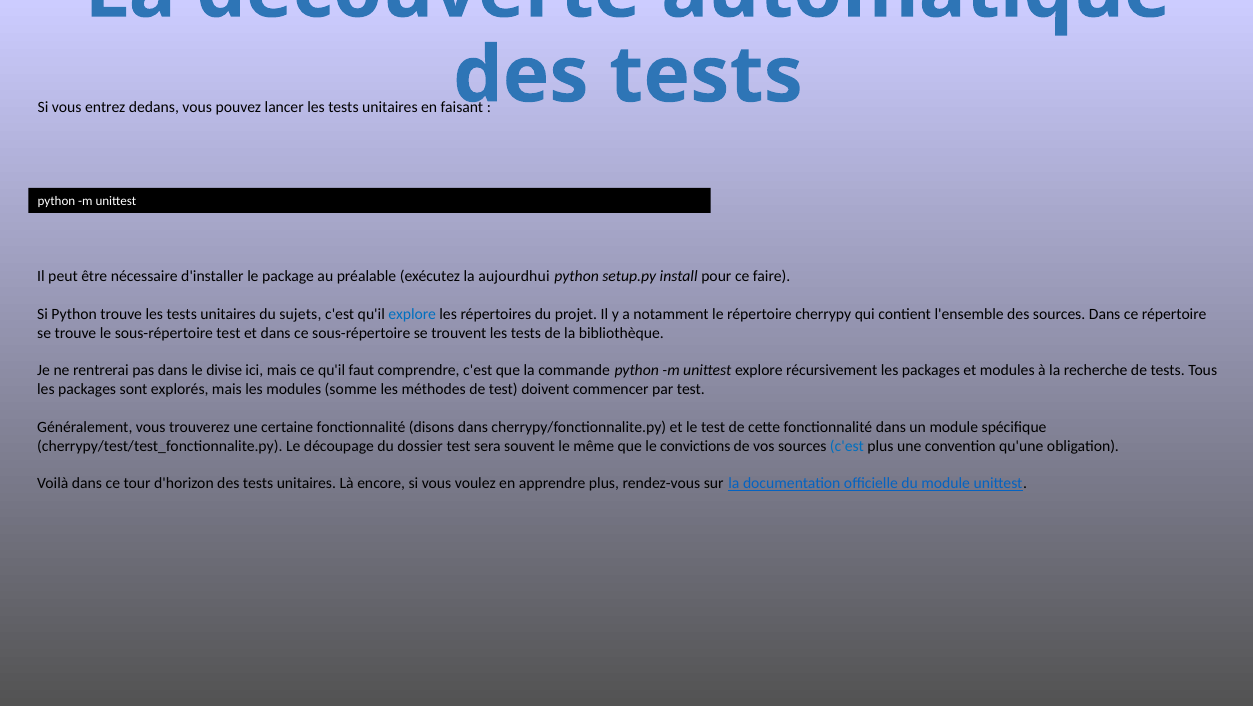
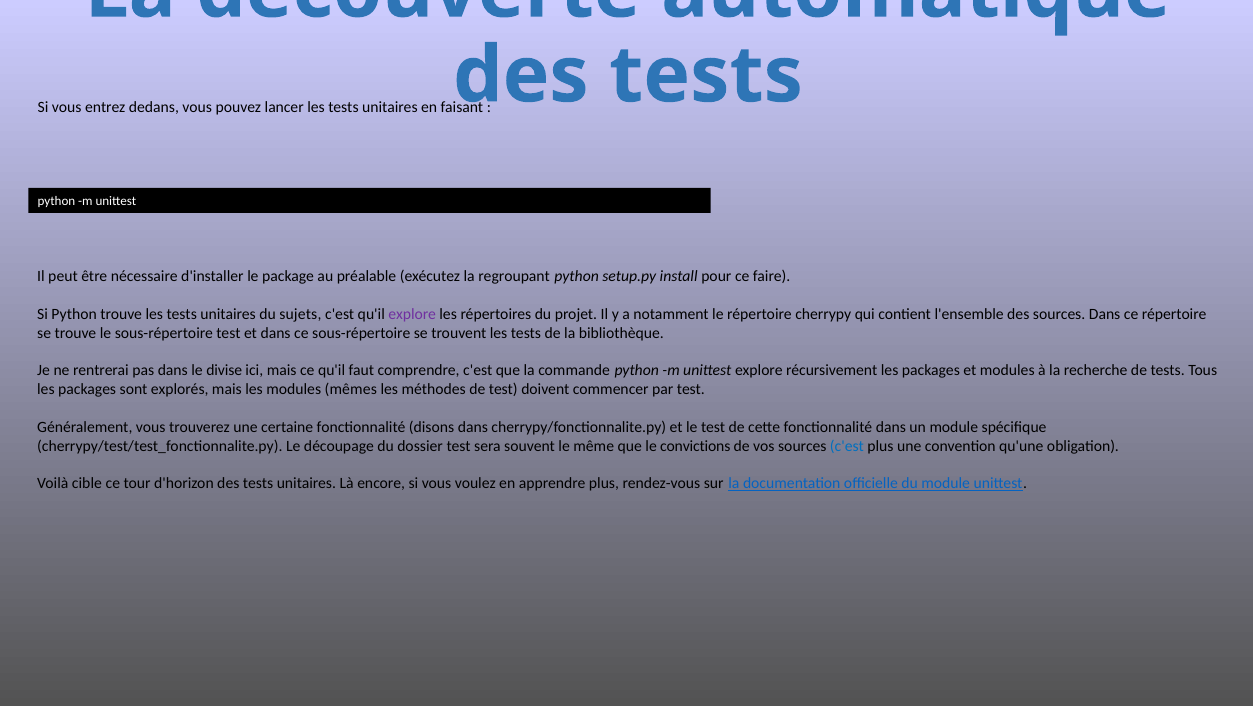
aujourdhui: aujourdhui -> regroupant (514, 277)
explore colour: blue -> purple (412, 314)
somme: somme -> mêmes (351, 390)
Voilà dans: dans -> cible (87, 484)
